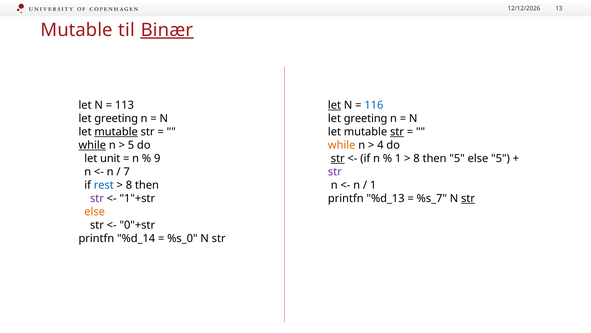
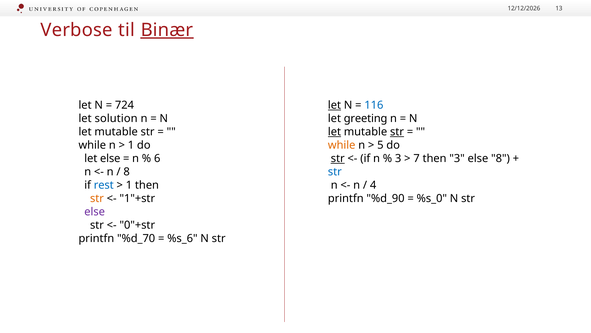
Mutable: Mutable -> Verbose (77, 30)
113: 113 -> 724 (124, 105)
greeting: greeting -> solution (116, 118)
mutable underline: present -> none (116, 132)
let underline: none -> present (334, 132)
while underline: present -> none (92, 145)
5: 5 -> 1 (131, 145)
4: 4 -> 5 (380, 145)
let unit: unit -> else (110, 158)
9: 9 -> 6 (157, 158)
1: 1 -> 3 (398, 158)
8: 8 -> 7 (417, 158)
then 5: 5 -> 3 (457, 158)
else 5: 5 -> 8 (501, 158)
7: 7 -> 8 (127, 172)
str colour: purple -> blue (335, 172)
8: 8 -> 1 (129, 185)
1: 1 -> 4 (373, 185)
str colour: purple -> orange (97, 198)
%d_13: %d_13 -> %d_90 (386, 198)
%s_7: %s_7 -> %s_0 (432, 198)
str underline: present -> none (468, 198)
else colour: orange -> purple (95, 211)
%d_14: %d_14 -> %d_70 (136, 238)
%s_0: %s_0 -> %s_6 (182, 238)
